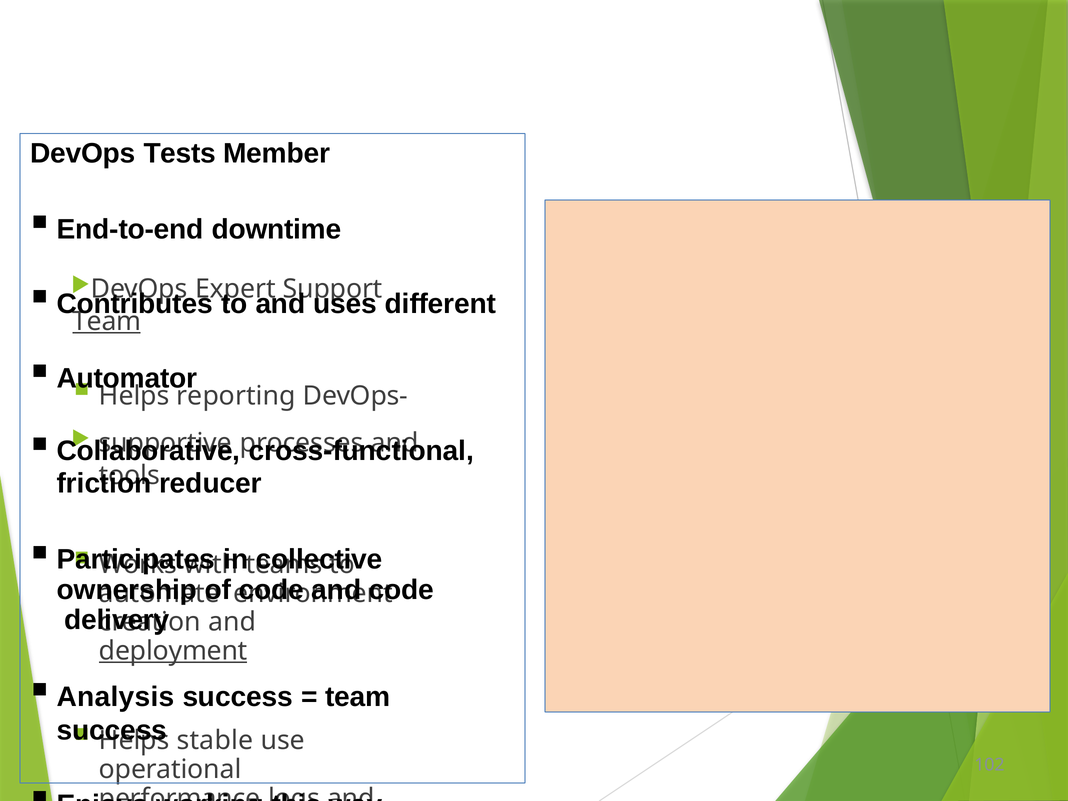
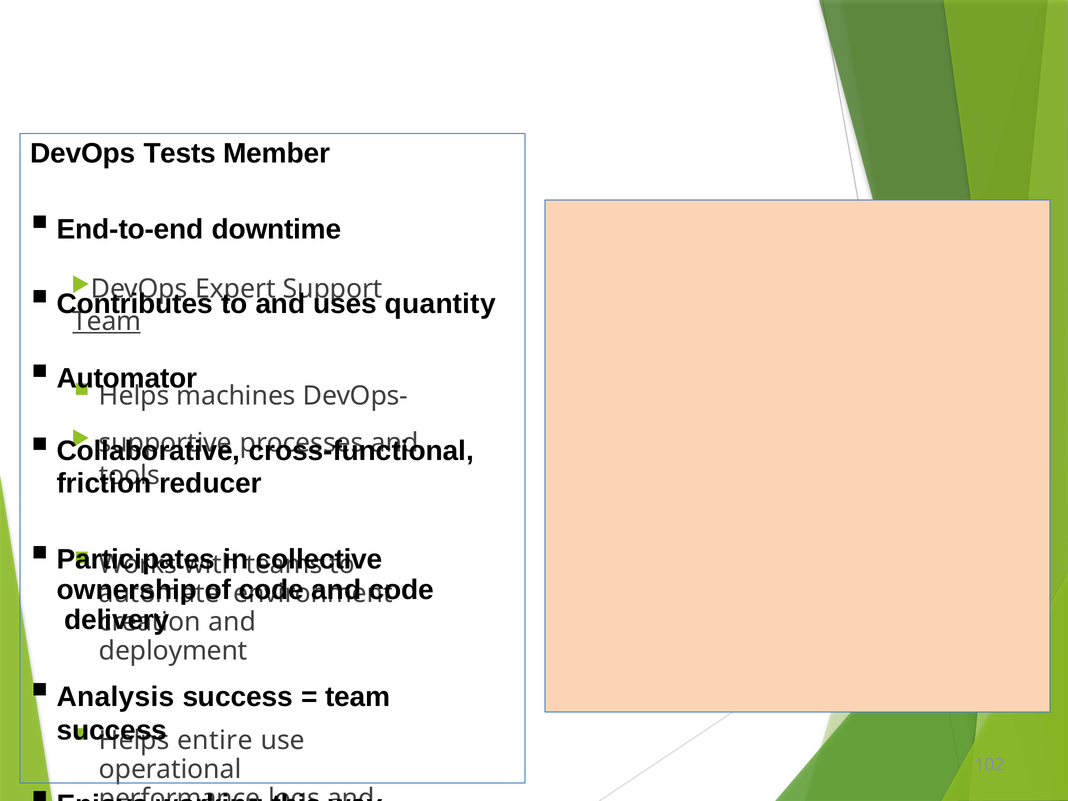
different: different -> quantity (440, 304)
reporting: reporting -> machines (236, 396)
deployment underline: present -> none (173, 651)
stable: stable -> entire (215, 741)
